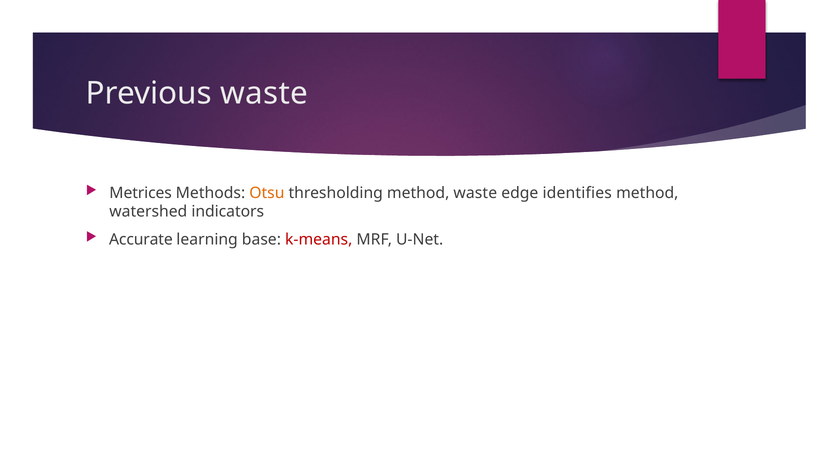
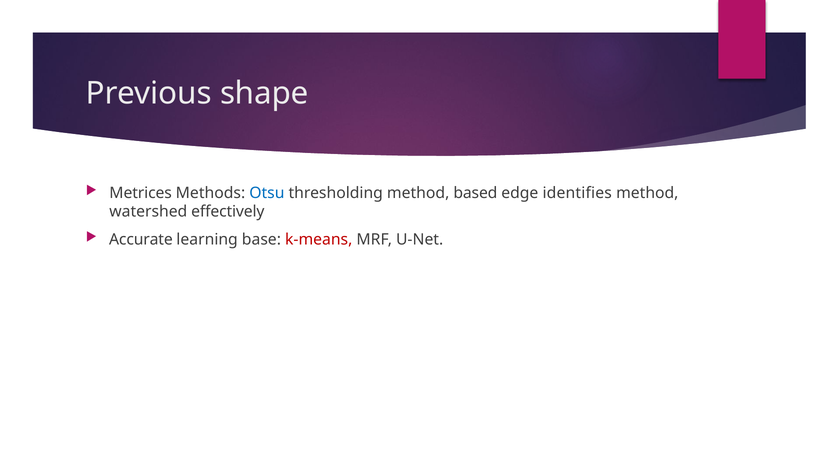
Previous waste: waste -> shape (264, 94)
Otsu colour: orange -> blue (267, 193)
method waste: waste -> based (475, 193)
indicators: indicators -> effectively (228, 212)
